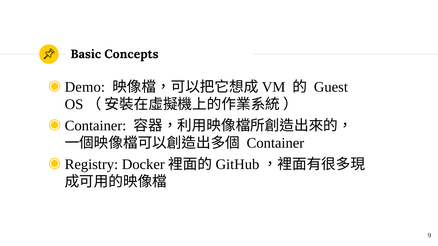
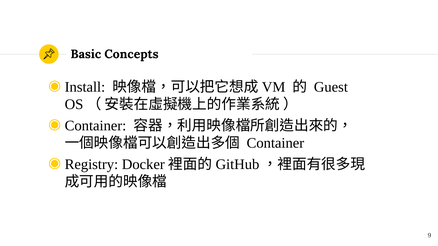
Demo: Demo -> Install (85, 87)
